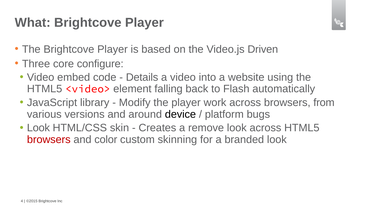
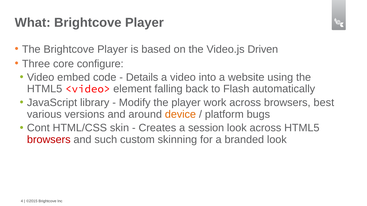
from: from -> best (324, 103)
device colour: black -> orange (180, 114)
Look: Look -> Cont (38, 128)
remove: remove -> session (206, 128)
color: color -> such (106, 140)
